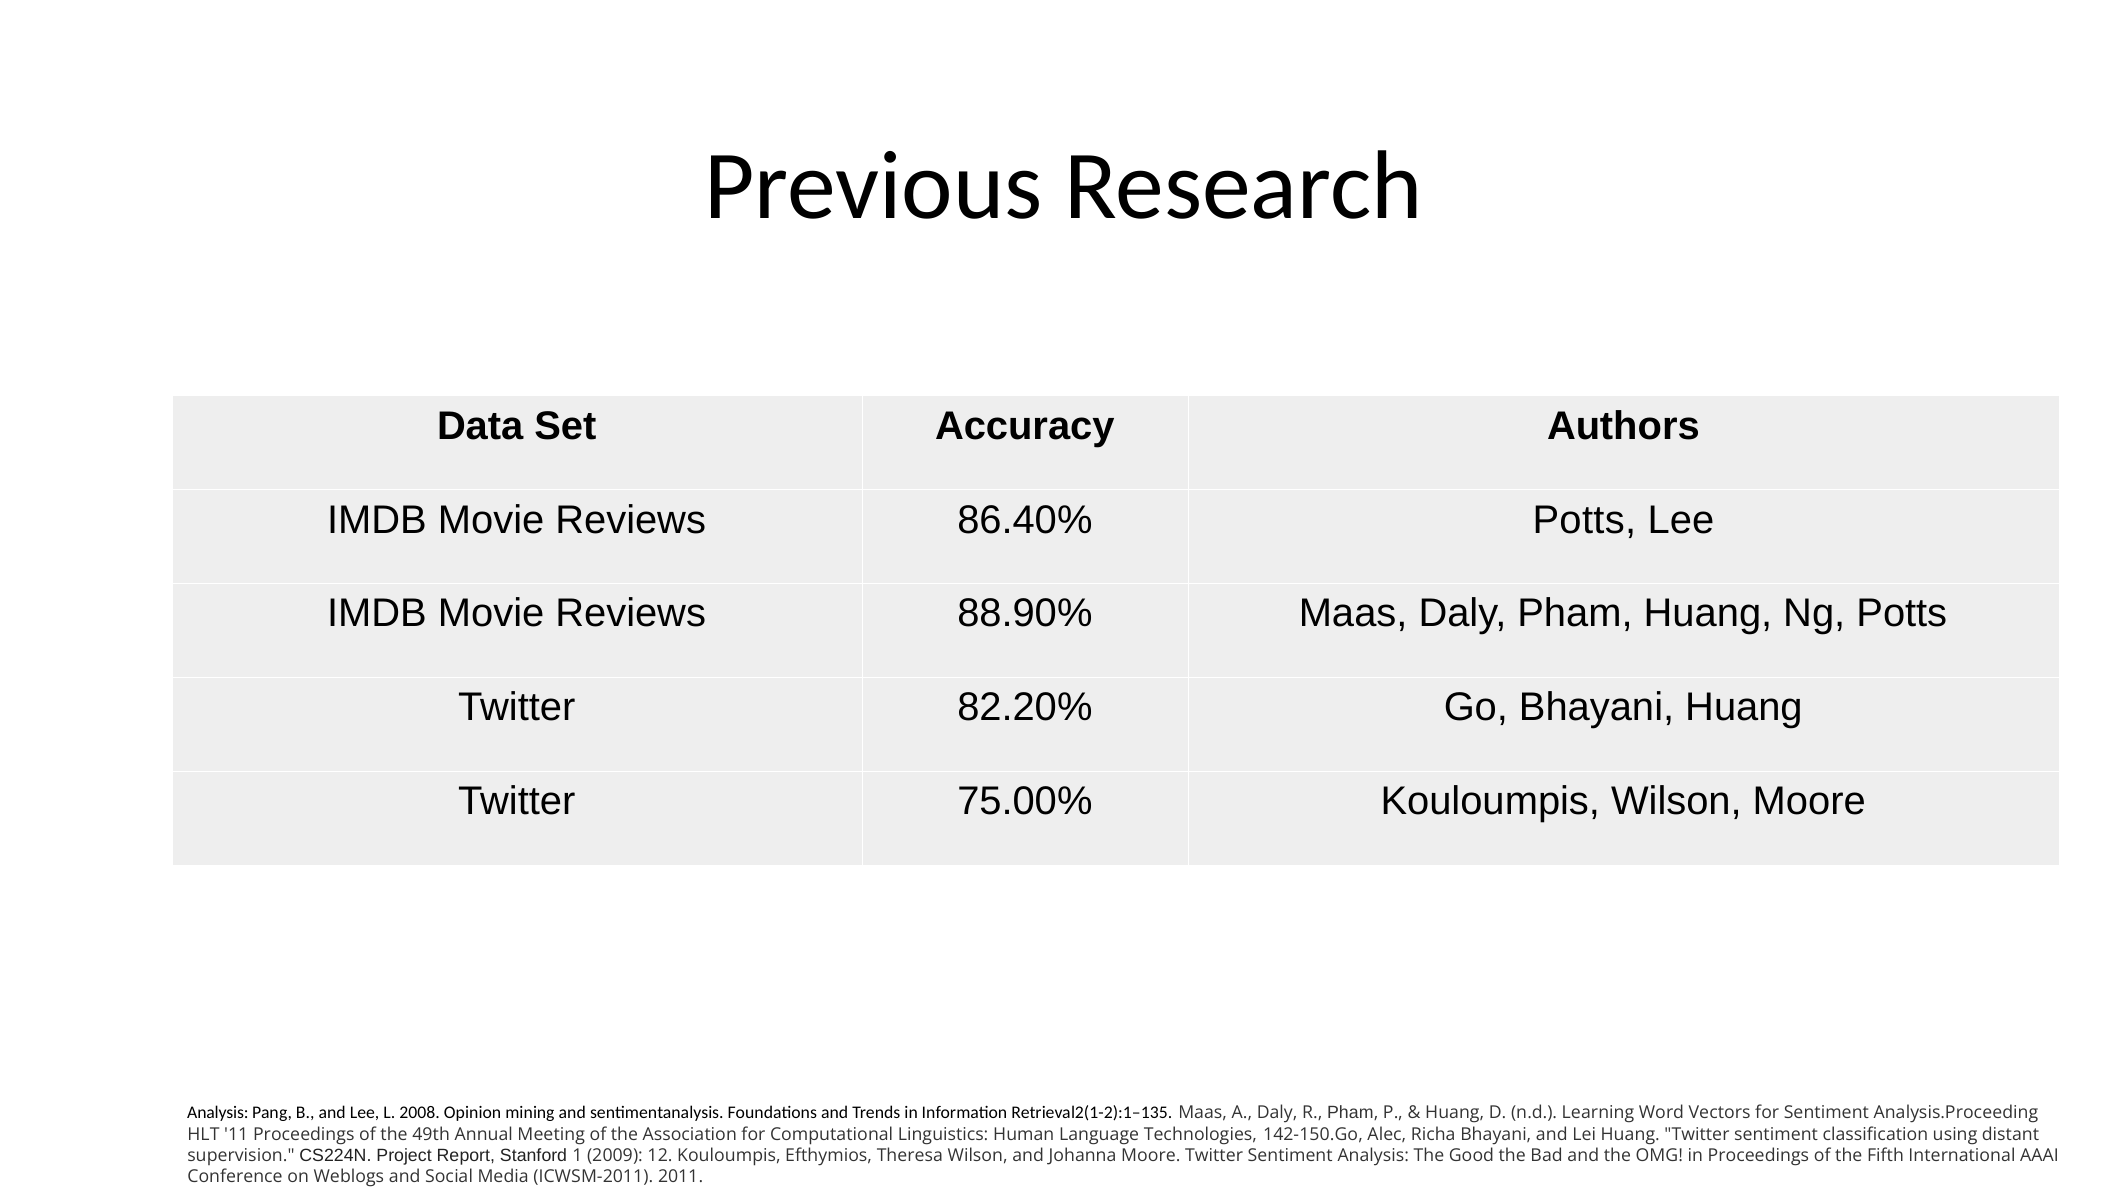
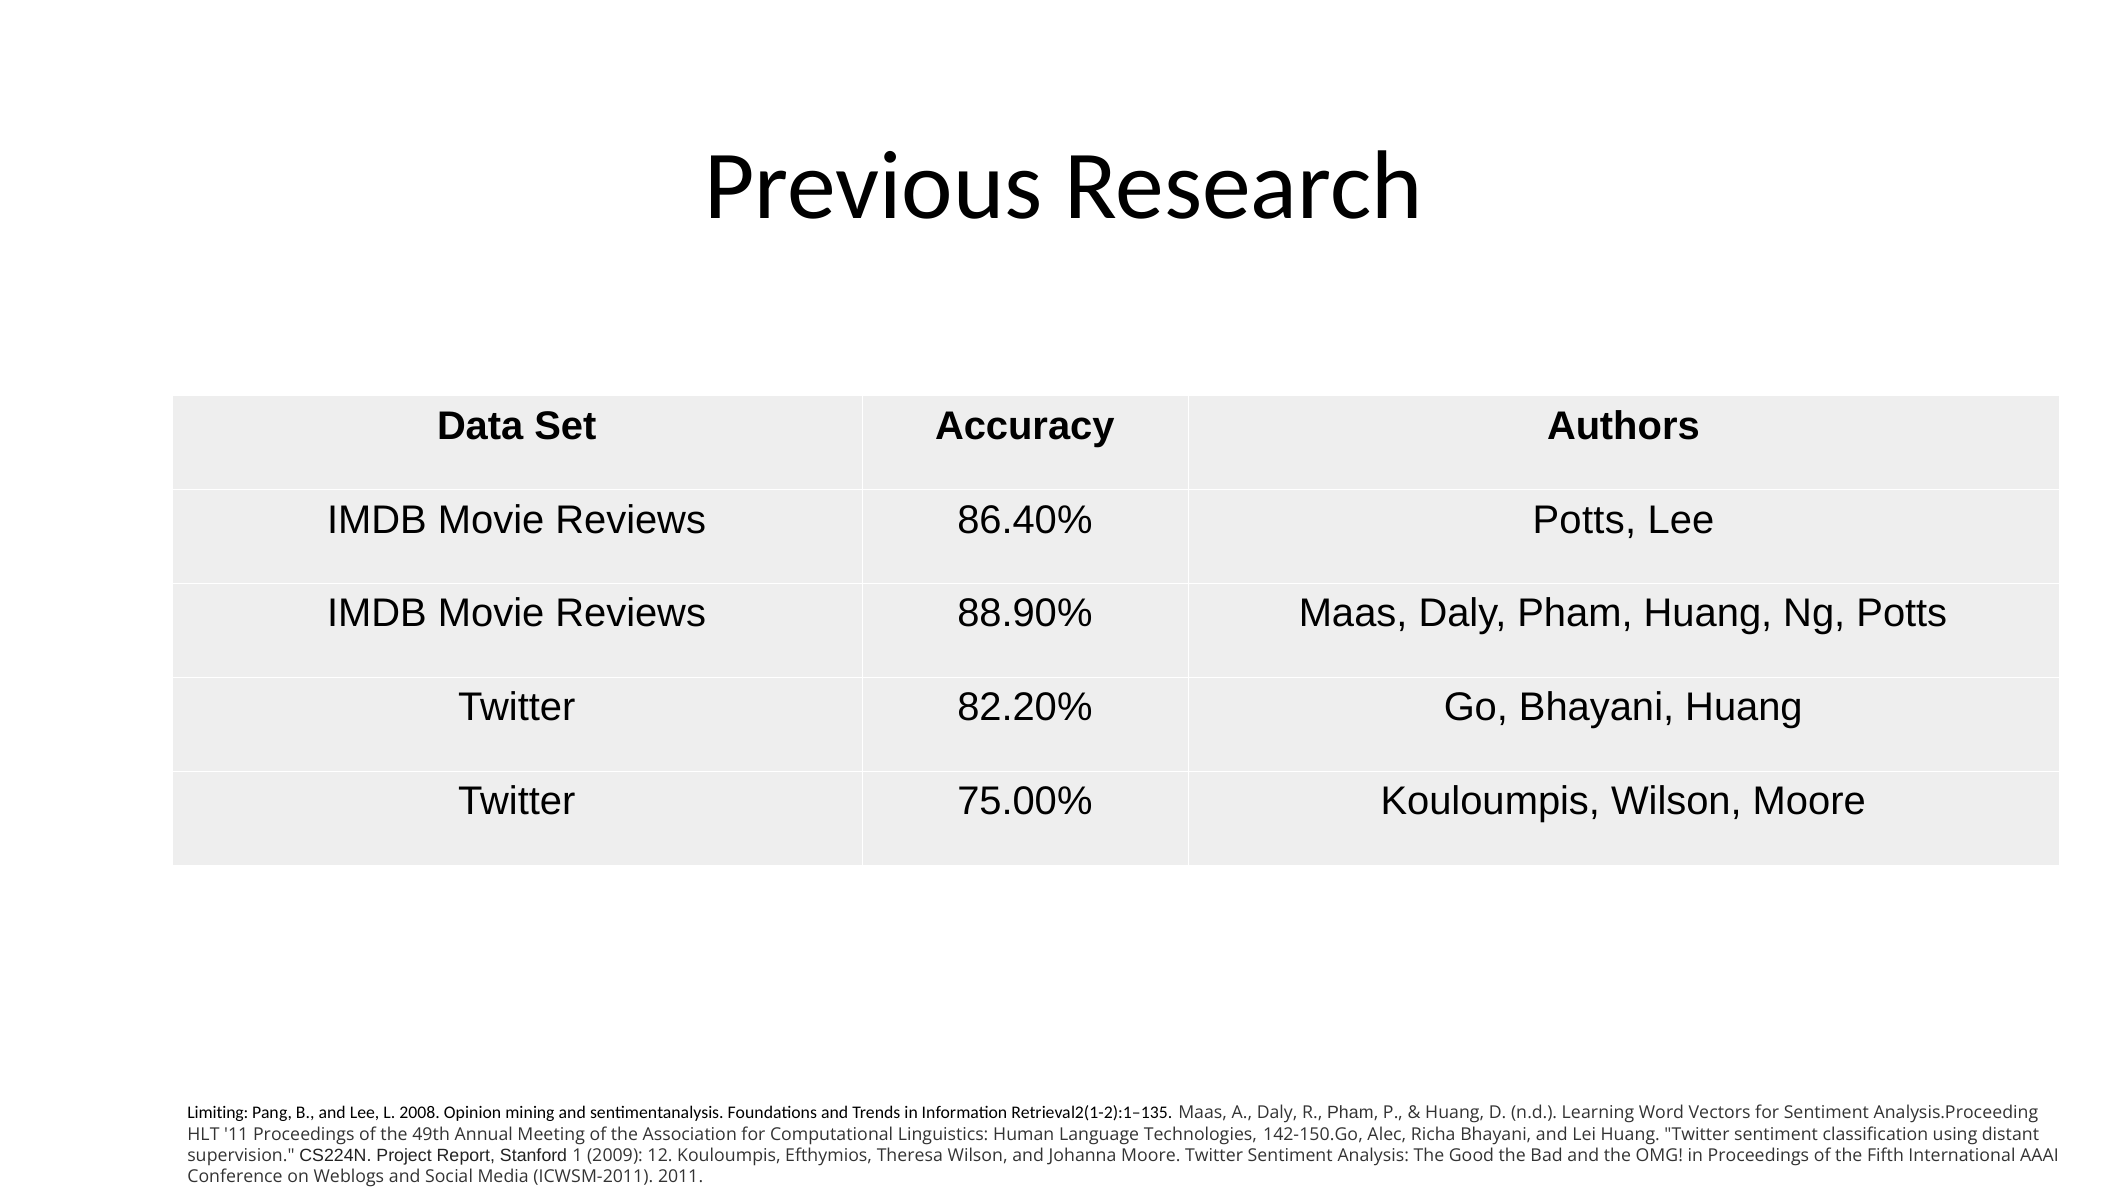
Analysis: Analysis -> Limiting (218, 1113)
